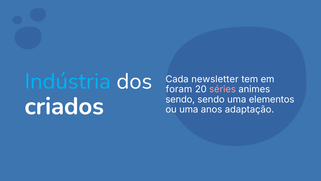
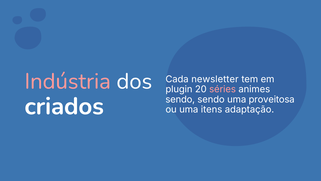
Indústria colour: light blue -> pink (68, 81)
foram: foram -> plugin (179, 89)
elementos: elementos -> proveitosa (272, 99)
anos: anos -> itens (212, 109)
